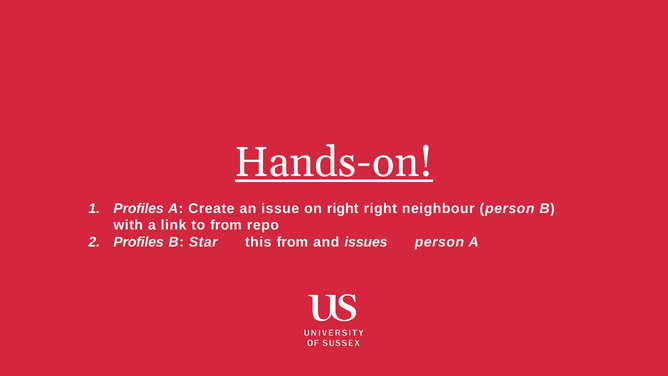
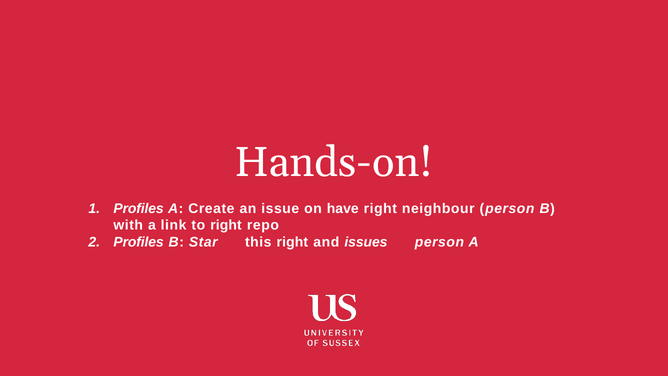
Hands-on underline: present -> none (334, 163)
on right: right -> have (343, 208)
to from: from -> right (226, 225)
this from: from -> right (292, 242)
